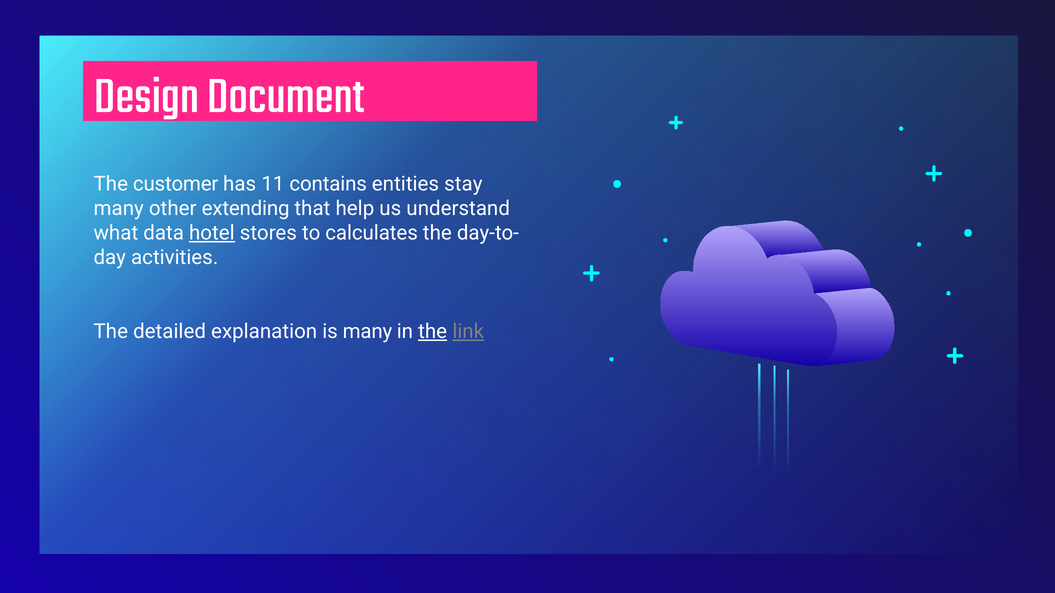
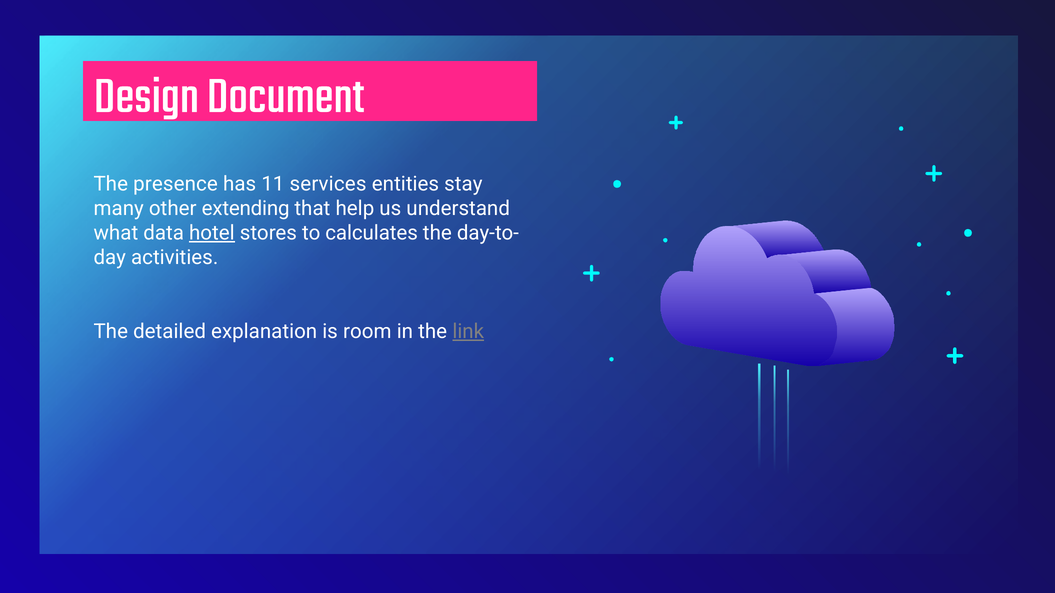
customer: customer -> presence (176, 184)
contains: contains -> services (328, 184)
is many: many -> room (367, 332)
the underline: present -> none (433, 332)
